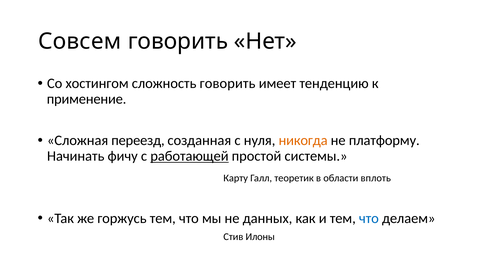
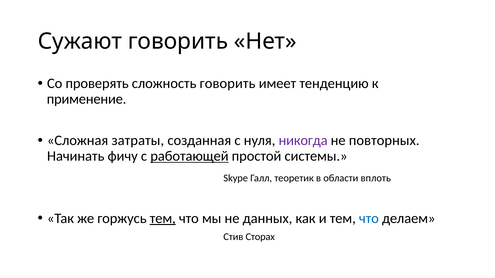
Совсем: Совсем -> Сужают (80, 42)
хостингом: хостингом -> проверять (97, 84)
переезд: переезд -> затраты (138, 141)
никогда colour: orange -> purple (303, 141)
платформу: платформу -> повторных (384, 141)
Карту: Карту -> Skype (236, 179)
тем underline: none -> present (163, 219)
Илоны: Илоны -> Сторах (260, 237)
